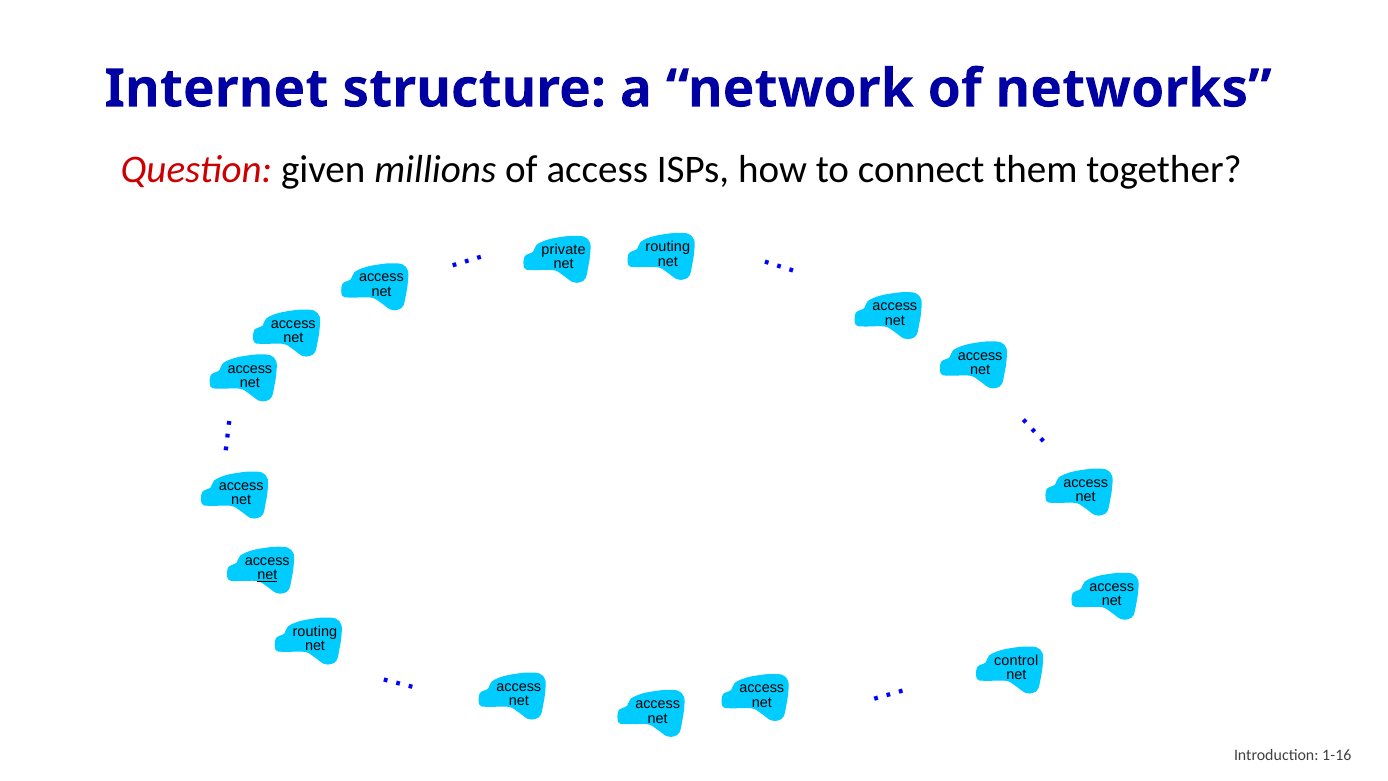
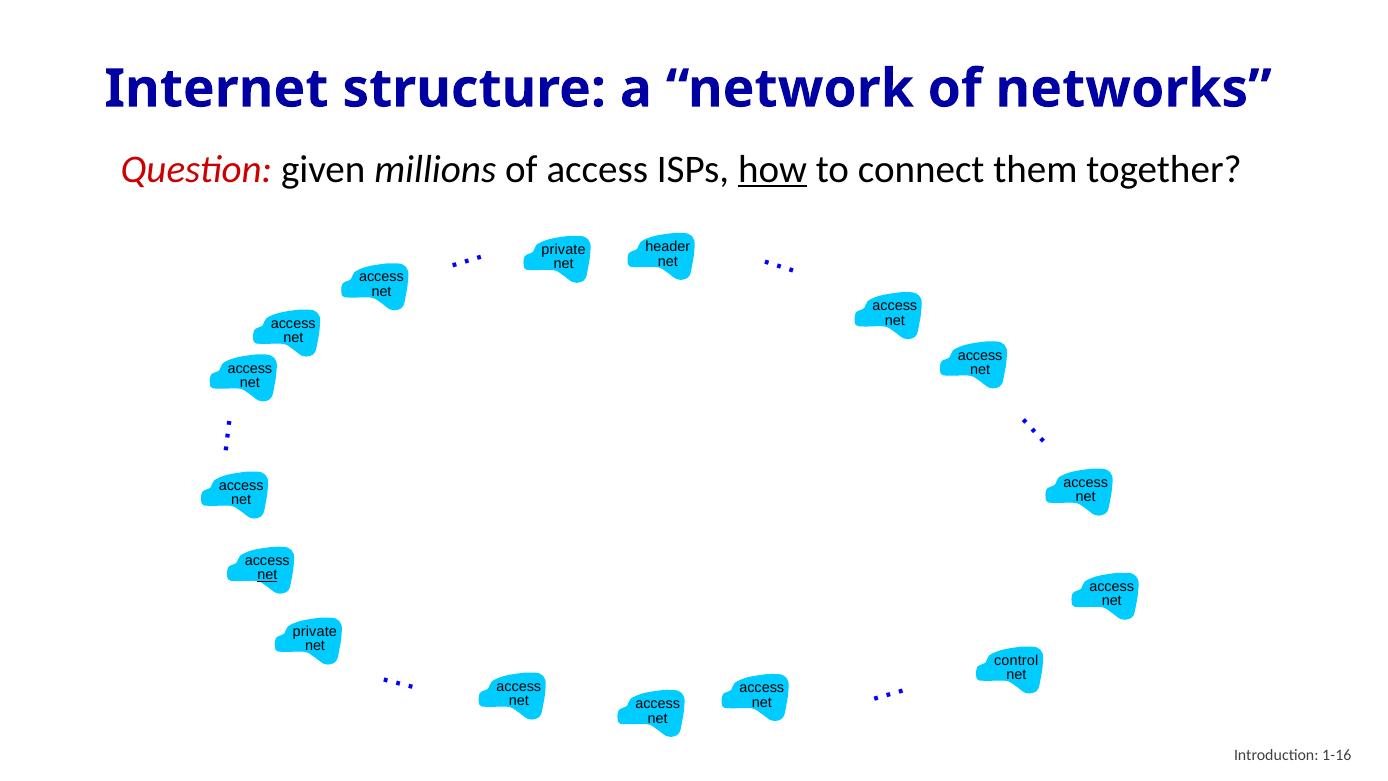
how underline: none -> present (772, 169)
routing: routing -> header (668, 247)
routing: routing -> private (315, 631)
